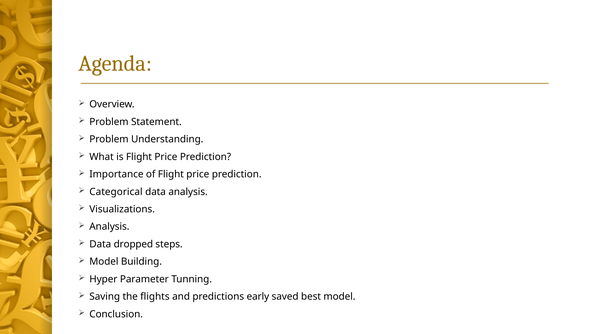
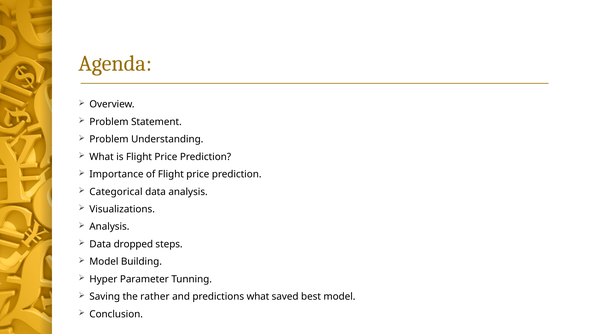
flights: flights -> rather (155, 296)
predictions early: early -> what (258, 296)
